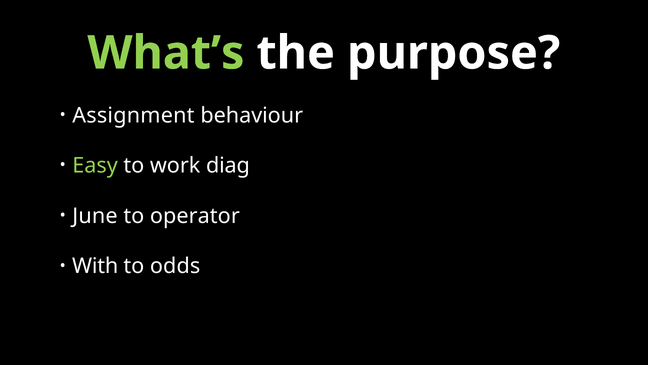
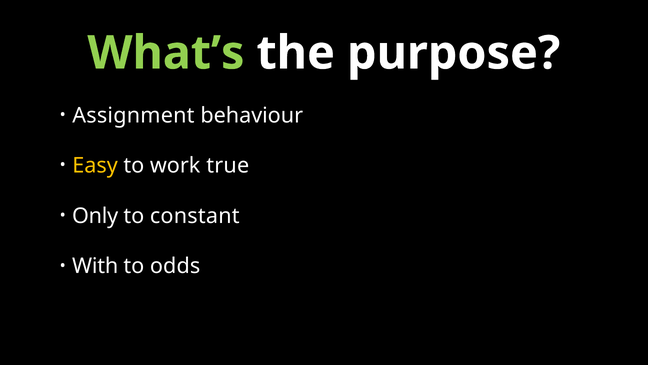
Easy colour: light green -> yellow (95, 166)
diag: diag -> true (228, 166)
June: June -> Only (95, 216)
operator: operator -> constant (195, 216)
